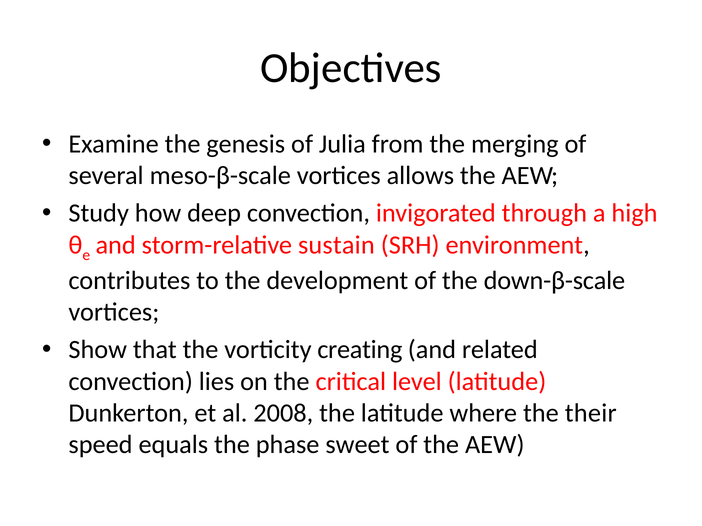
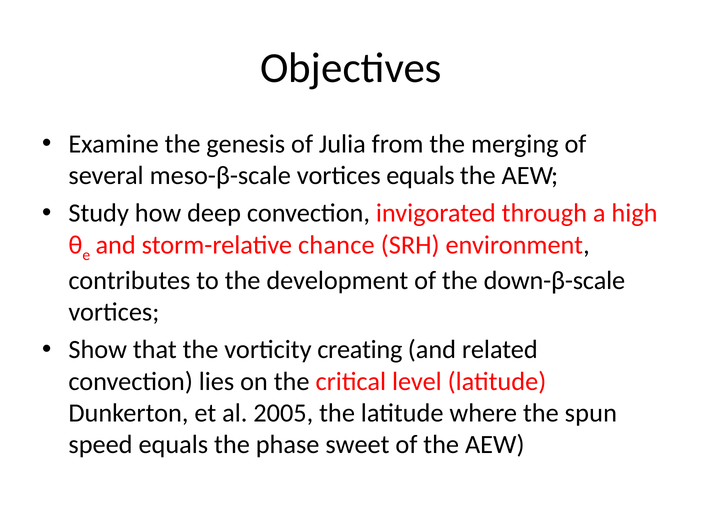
vortices allows: allows -> equals (420, 176)
sustain: sustain -> chance (336, 245)
2008: 2008 -> 2005 (283, 413)
their: their -> spun (591, 413)
